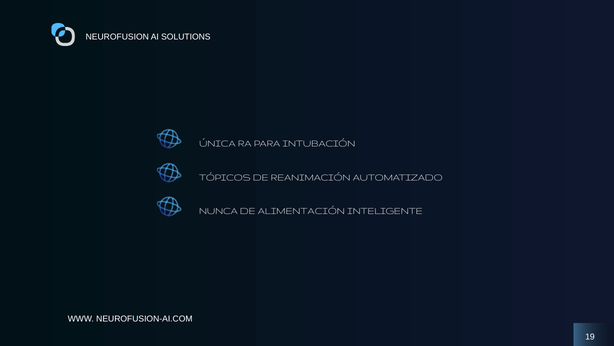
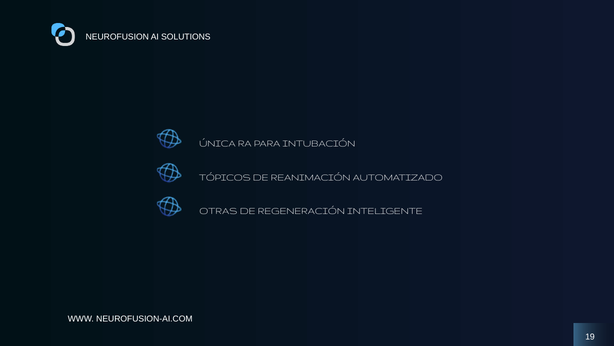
NUNCA: NUNCA -> OTRAS (218, 210)
ALIMENTACIÓN: ALIMENTACIÓN -> REGENERACIÓN (301, 210)
